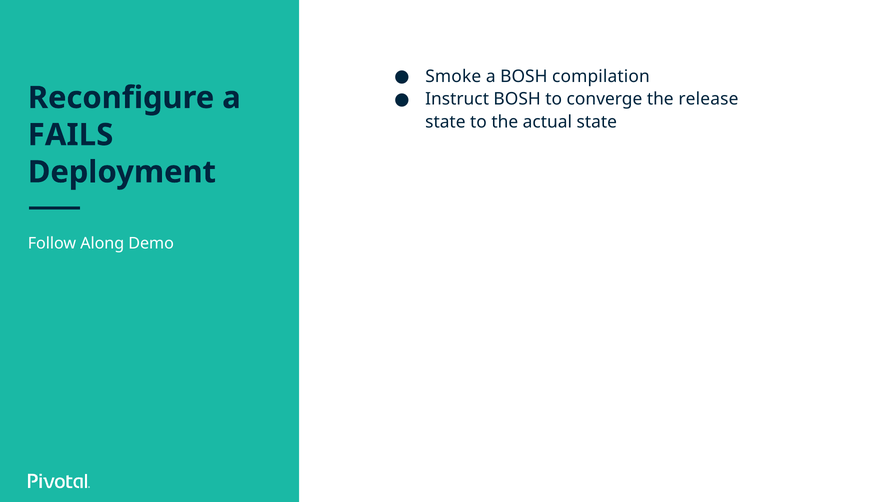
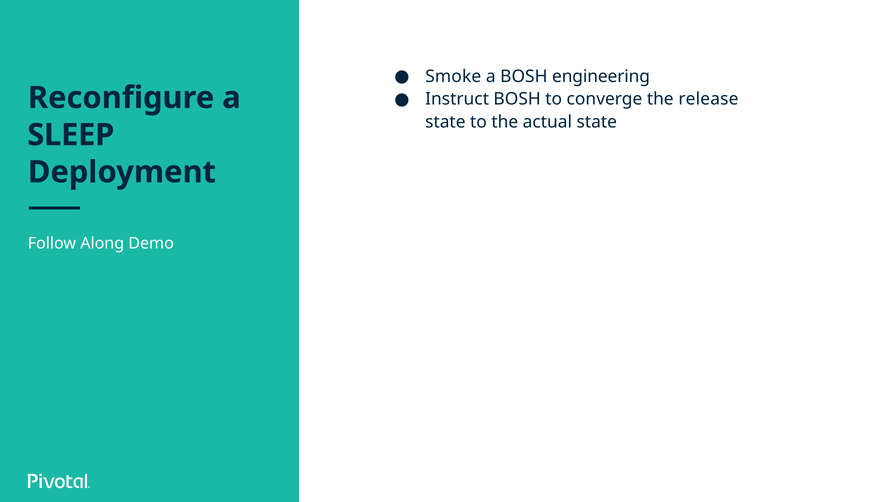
compilation: compilation -> engineering (601, 76)
FAILS: FAILS -> SLEEP (71, 135)
